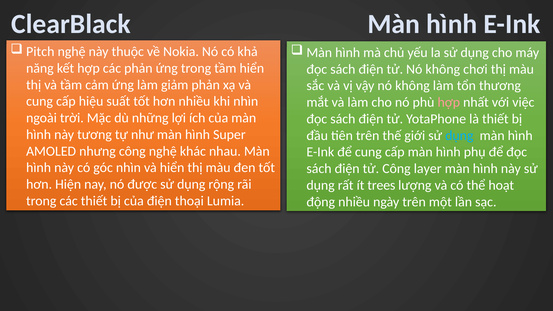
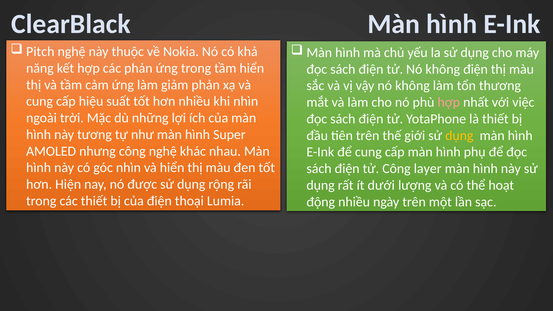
không chơi: chơi -> điện (476, 69)
dụng colour: light blue -> yellow (459, 135)
trees: trees -> dưới (381, 185)
